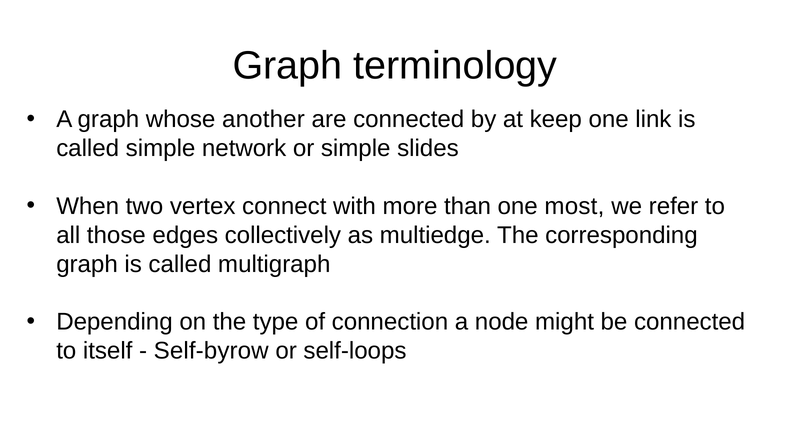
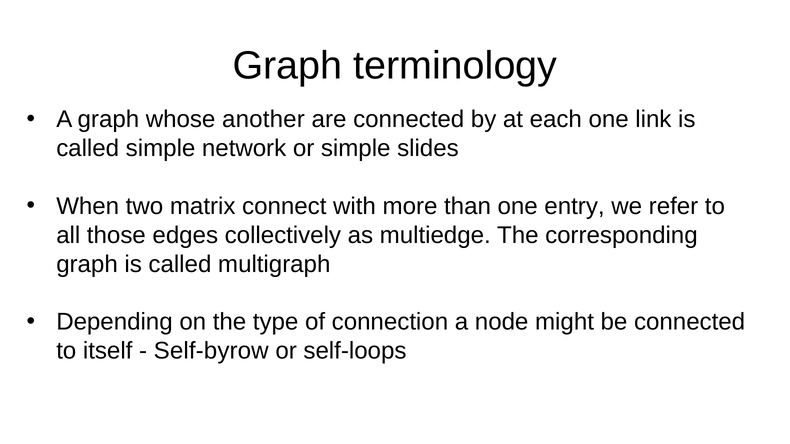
keep: keep -> each (556, 120)
vertex: vertex -> matrix (203, 206)
most: most -> entry (575, 206)
